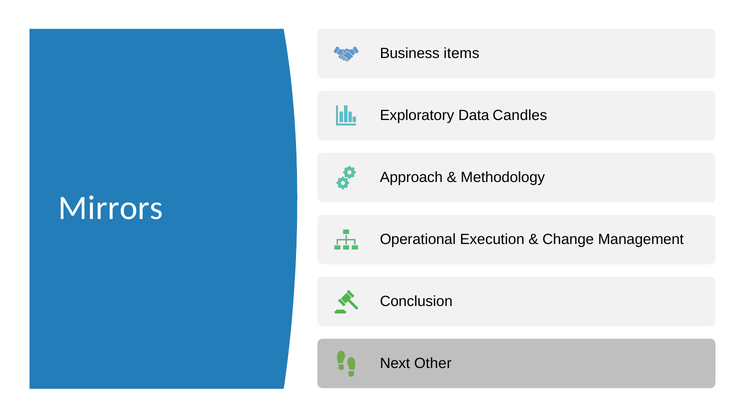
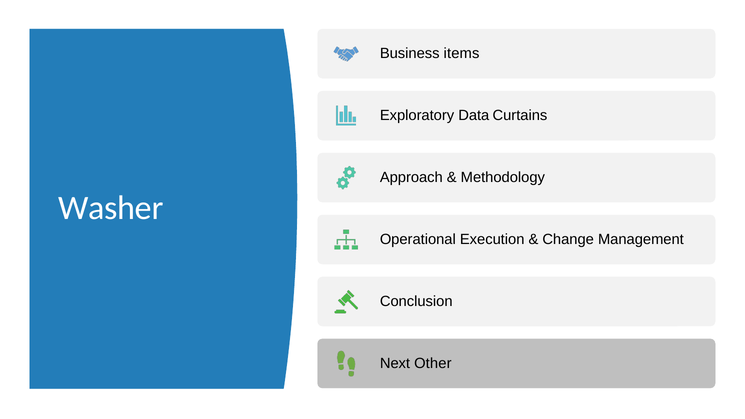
Candles: Candles -> Curtains (520, 116)
Mirrors: Mirrors -> Washer (111, 208)
